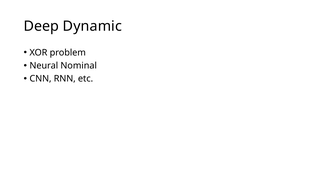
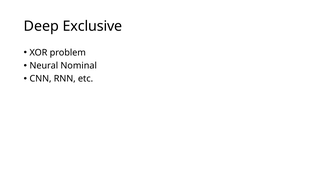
Dynamic: Dynamic -> Exclusive (92, 26)
